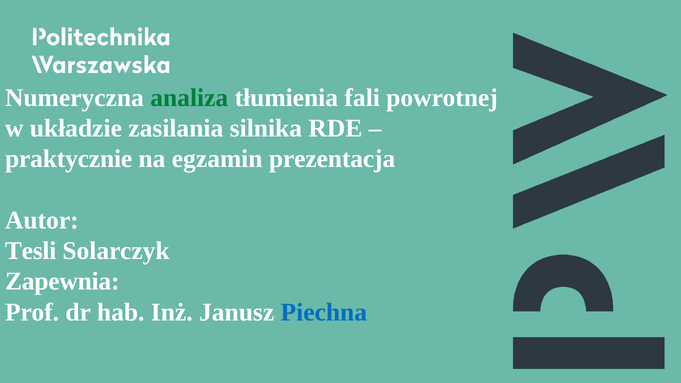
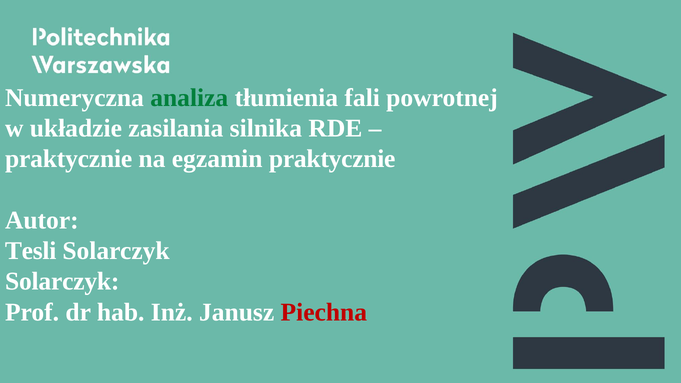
egzamin prezentacja: prezentacja -> praktycznie (332, 159)
Zapewnia: Zapewnia -> Solarczyk (62, 282)
Piechna colour: blue -> red (324, 312)
